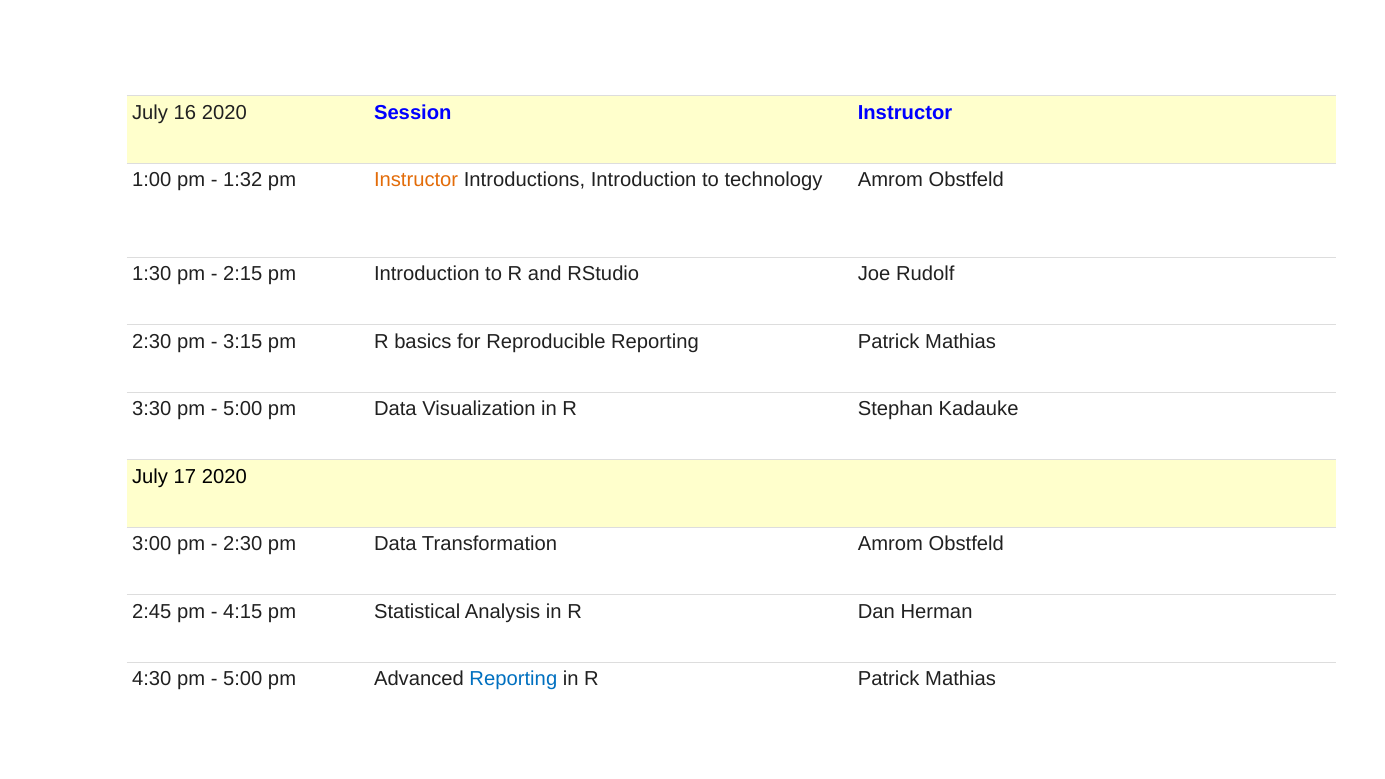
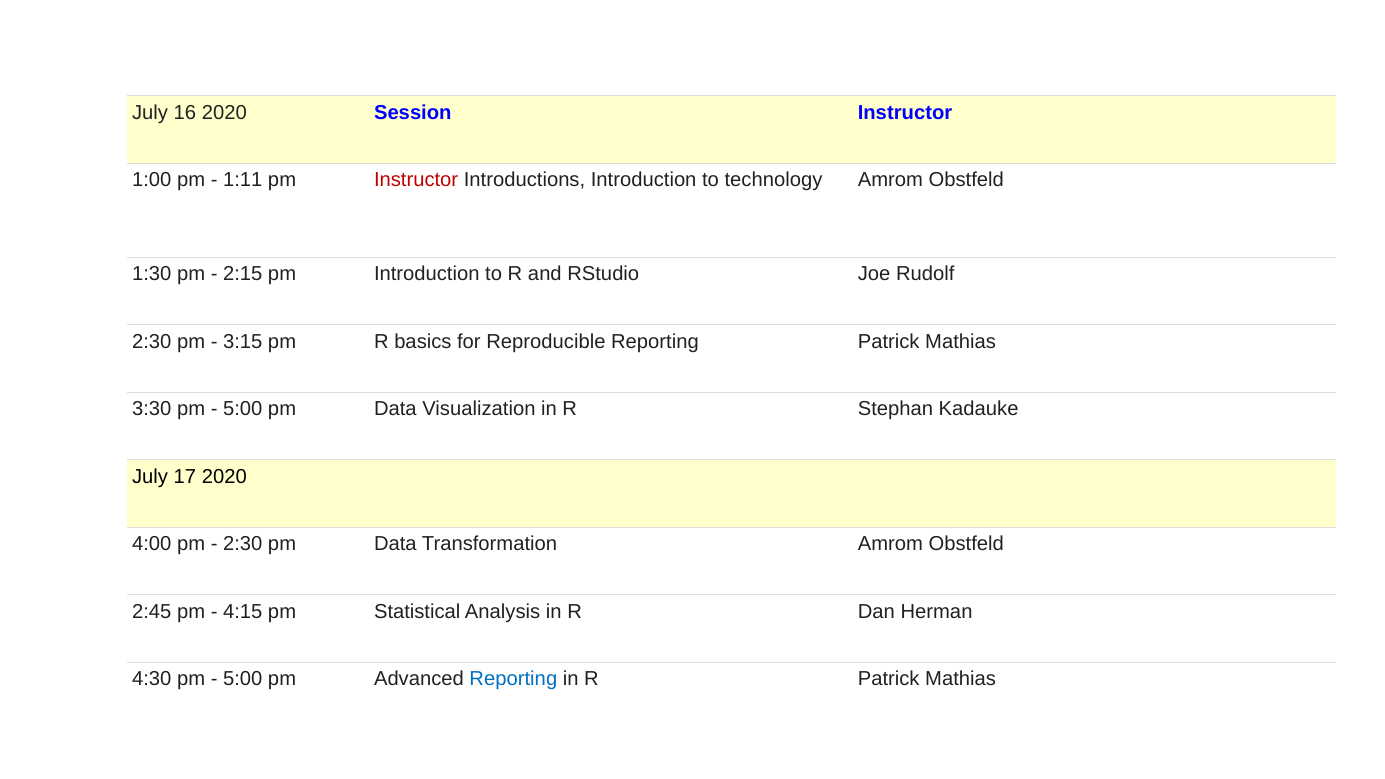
1:32: 1:32 -> 1:11 (243, 180)
Instructor colour: orange -> red (416, 180)
3:00: 3:00 -> 4:00 (152, 544)
